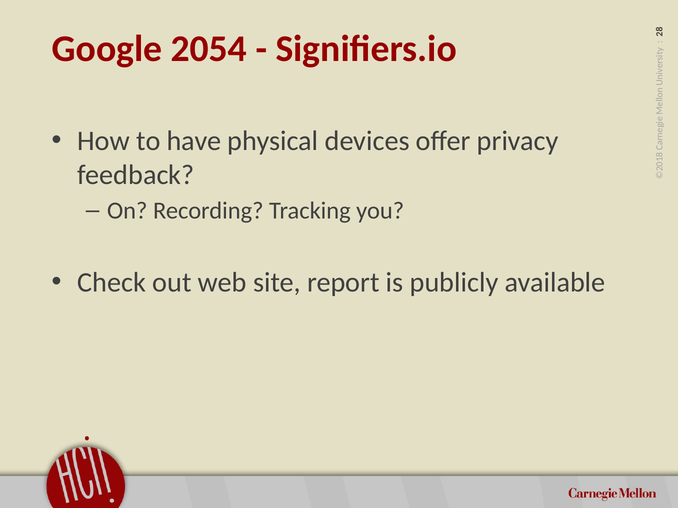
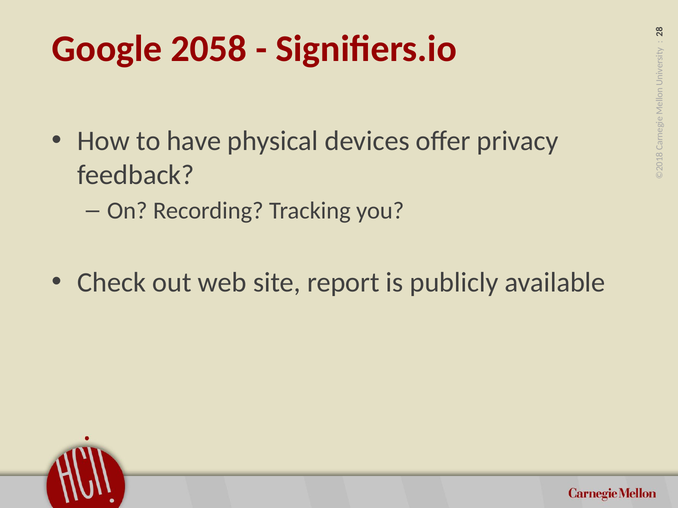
2054: 2054 -> 2058 (209, 49)
